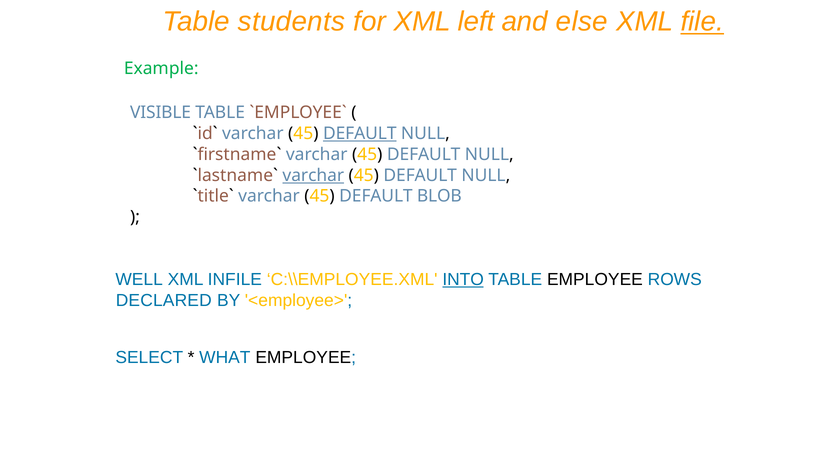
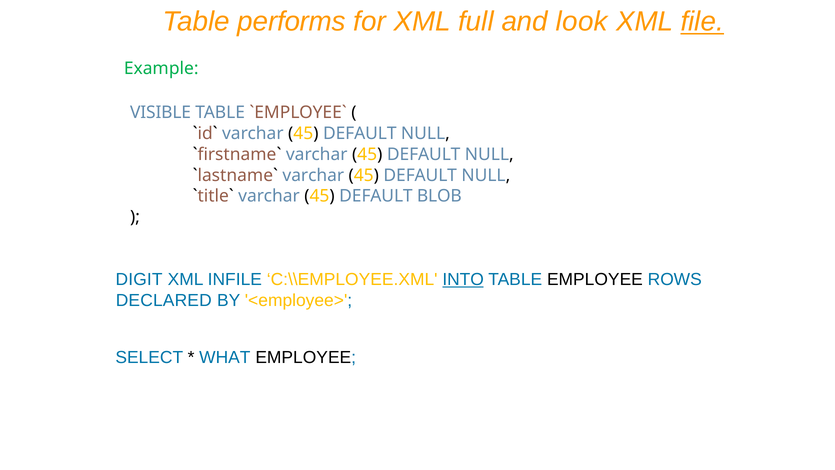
students: students -> performs (292, 22)
left: left -> full (476, 22)
else: else -> look (582, 22)
DEFAULT underline: present -> none (360, 133)
varchar underline: present -> none (313, 175)
WELL: WELL -> DIGIT (139, 279)
